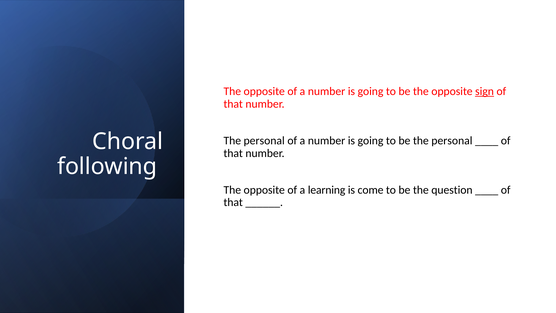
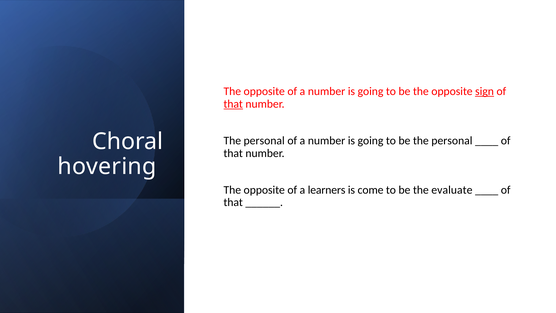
that underline: none -> present (233, 104)
following: following -> hovering (107, 166)
learning: learning -> learners (327, 190)
question: question -> evaluate (452, 190)
